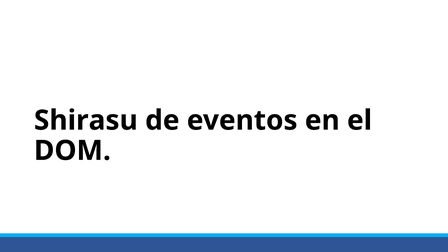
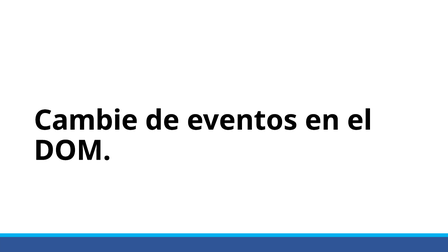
Shirasu: Shirasu -> Cambie (86, 120)
